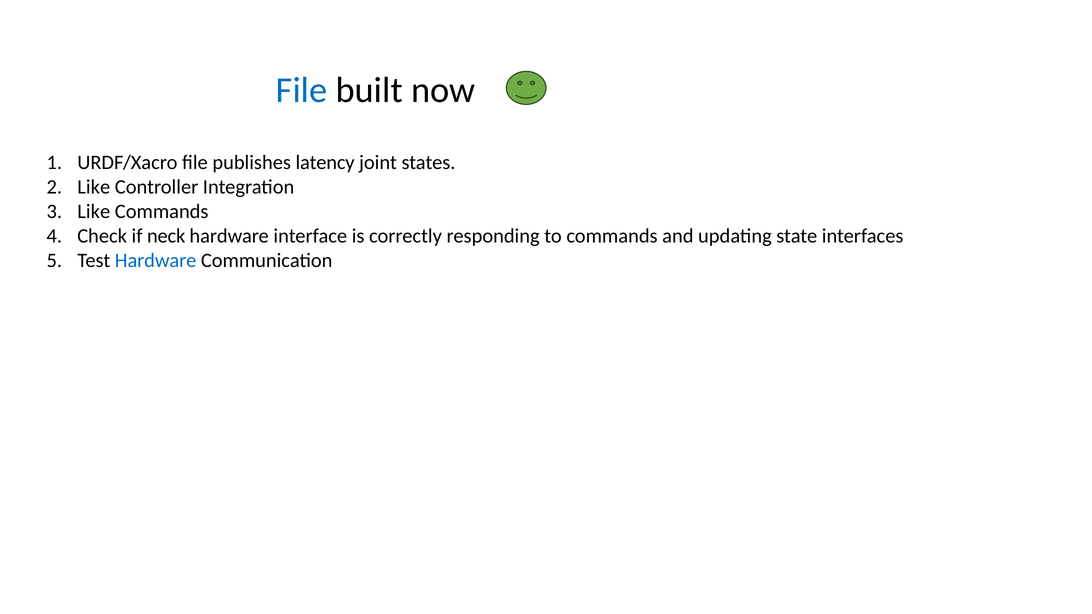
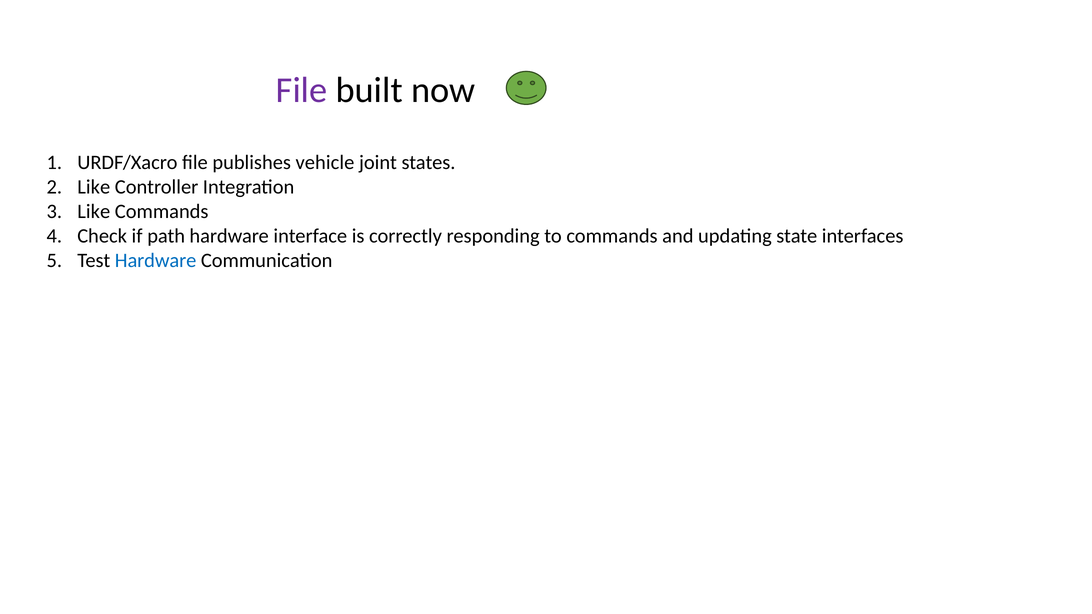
File colour: blue -> purple (302, 90)
latency: latency -> vehicle (325, 162)
neck: neck -> path (166, 236)
